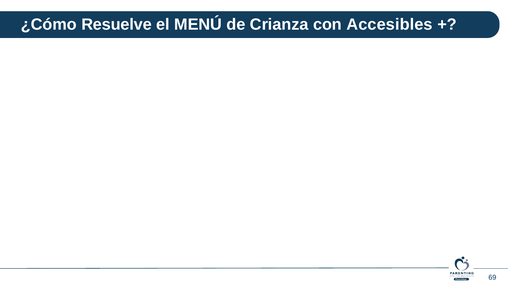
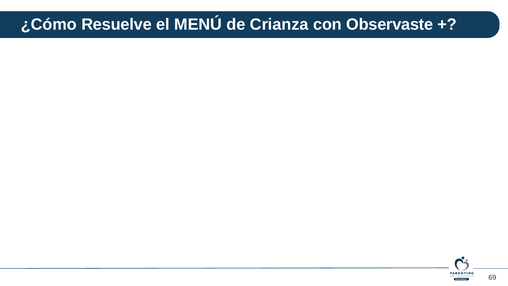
Accesibles: Accesibles -> Observaste (390, 24)
